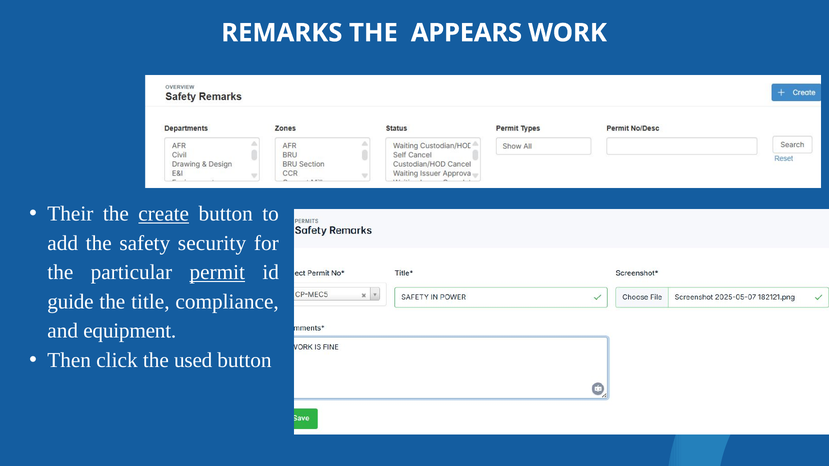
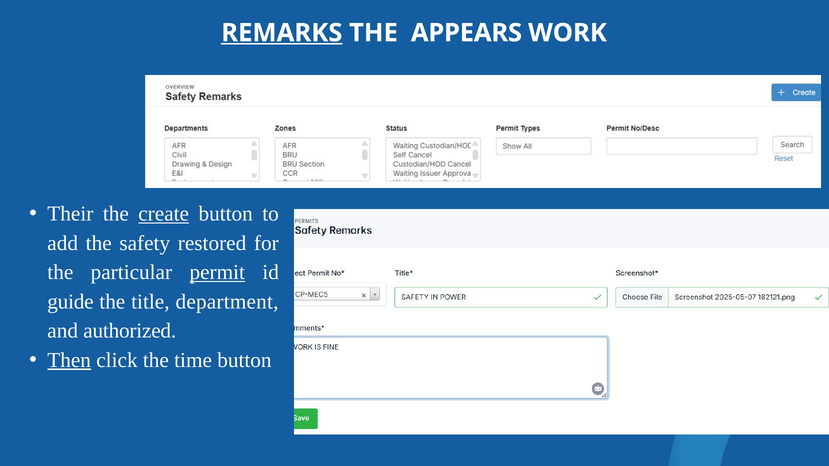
REMARKS underline: none -> present (282, 33)
security: security -> restored (212, 243)
compliance: compliance -> department (227, 302)
equipment: equipment -> authorized (130, 331)
Then underline: none -> present (69, 360)
used: used -> time (193, 360)
